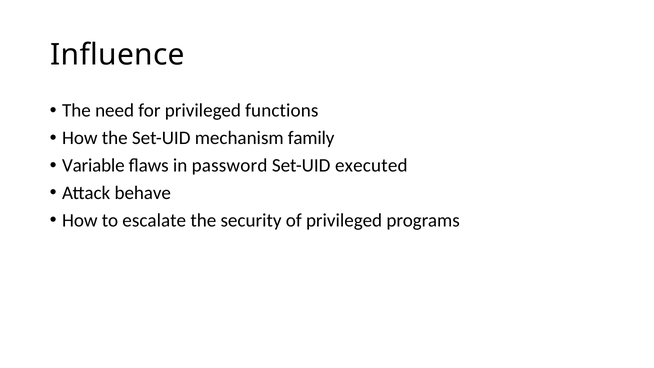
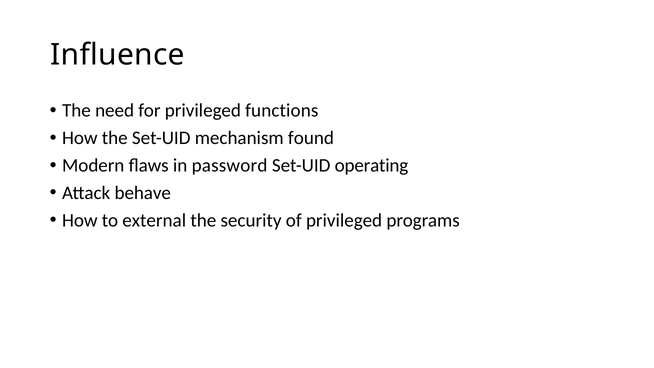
family: family -> found (311, 138)
Variable: Variable -> Modern (93, 165)
executed: executed -> operating (372, 165)
escalate: escalate -> external (154, 220)
